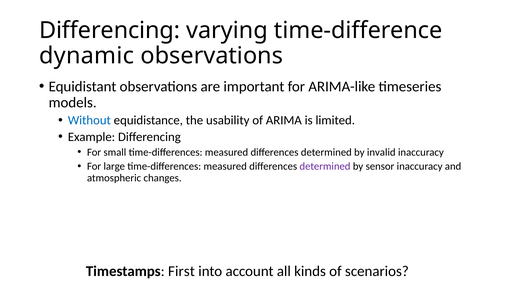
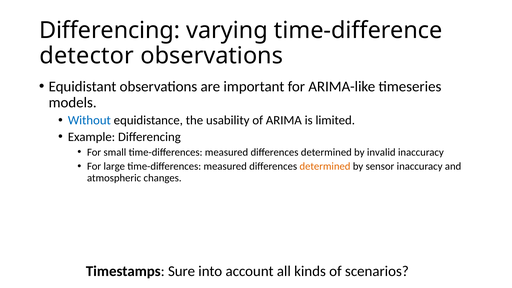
dynamic: dynamic -> detector (87, 56)
determined colour: purple -> orange (325, 166)
First: First -> Sure (182, 271)
